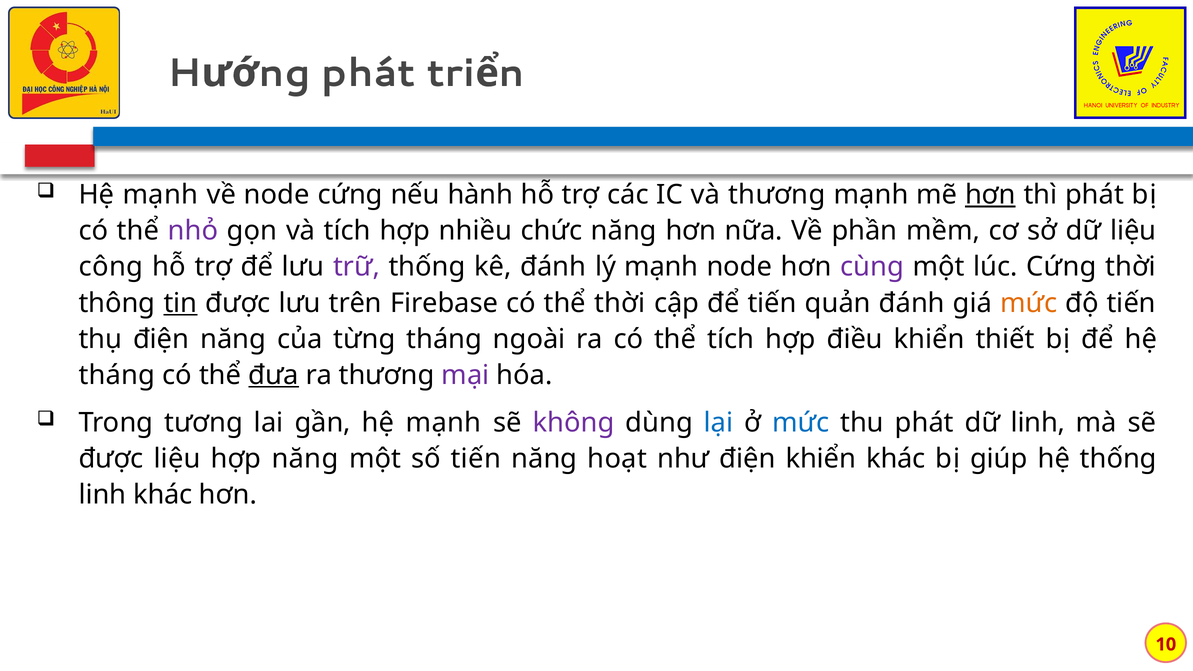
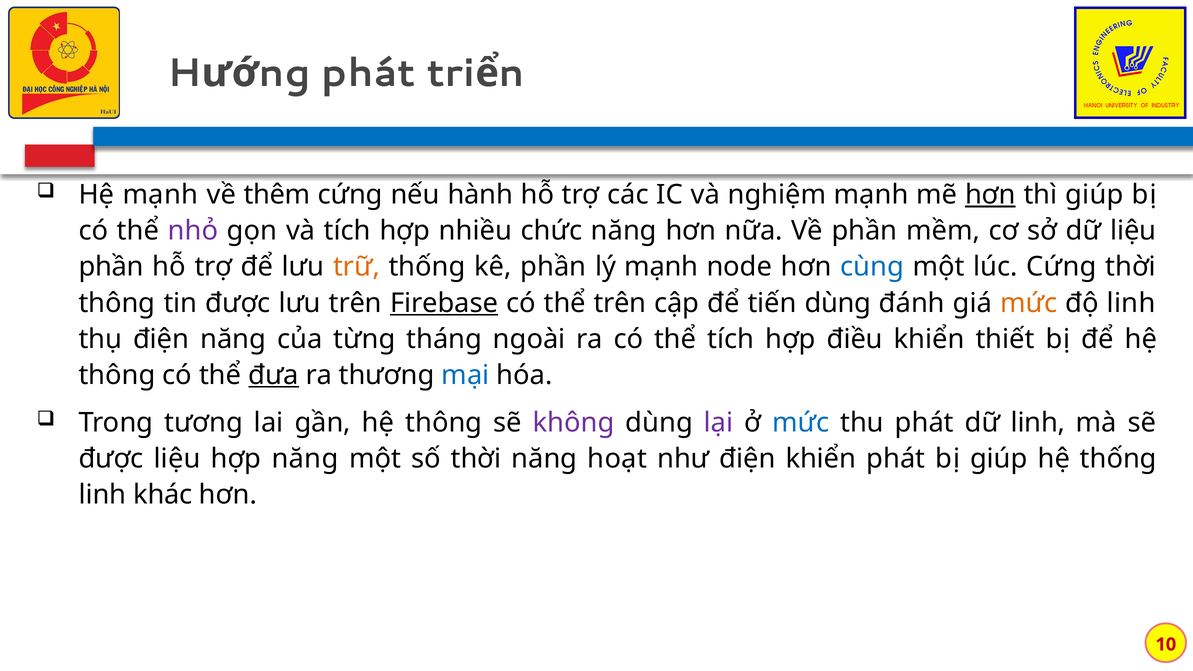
về node: node -> thêm (277, 195)
và thương: thương -> nghiệm (777, 195)
thì phát: phát -> giúp (1095, 195)
công: công -> phần (111, 267)
trữ colour: purple -> orange (356, 267)
kê đánh: đánh -> phần (553, 267)
cùng colour: purple -> blue (872, 267)
tin underline: present -> none (180, 303)
Firebase underline: none -> present (444, 303)
thể thời: thời -> trên (620, 303)
tiến quản: quản -> dùng (838, 303)
độ tiến: tiến -> linh (1131, 303)
tháng: tháng -> thông (117, 375)
mại colour: purple -> blue (465, 375)
gần hệ mạnh: mạnh -> thông (444, 423)
lại colour: blue -> purple (719, 423)
số tiến: tiến -> thời (476, 459)
khiển khác: khác -> phát (896, 459)
